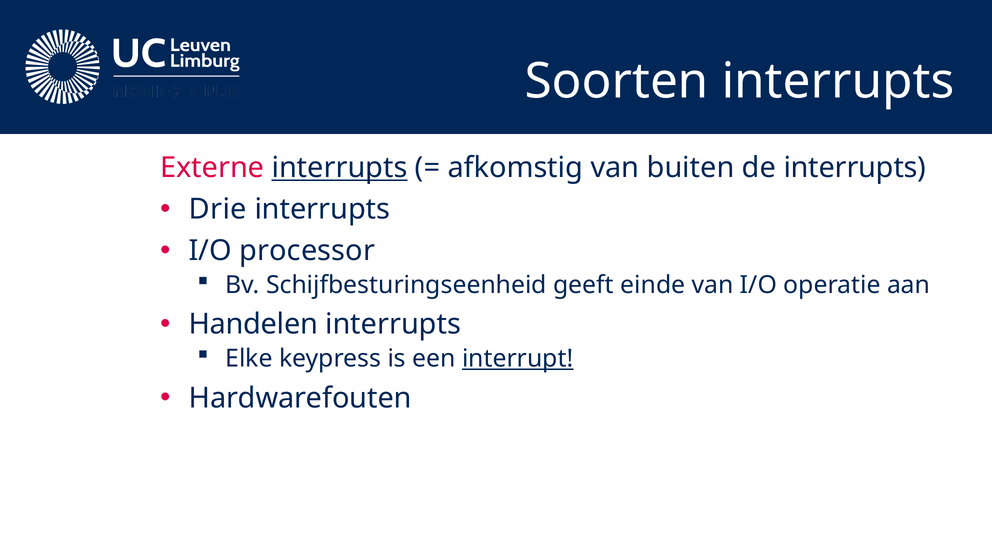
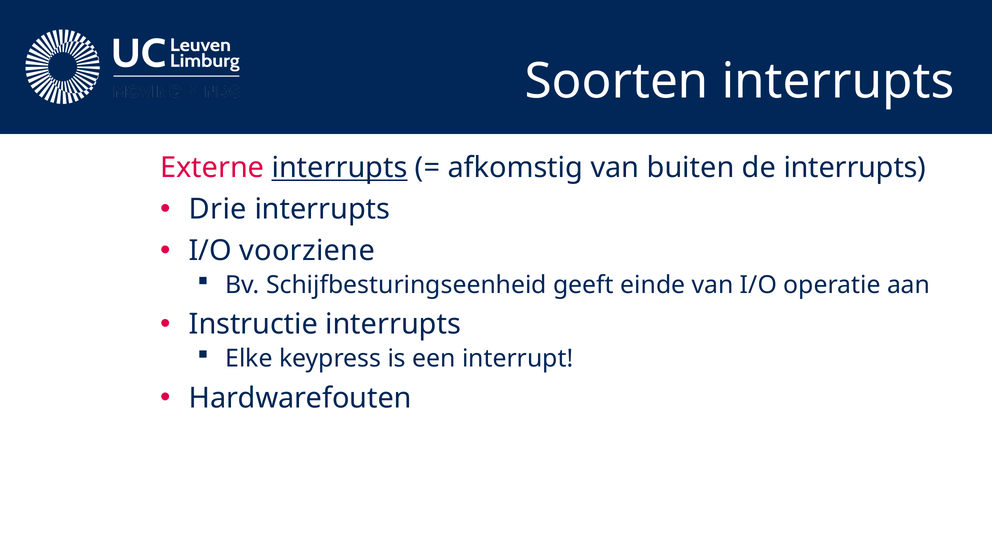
processor: processor -> voorziene (307, 251)
Handelen: Handelen -> Instructie (253, 324)
interrupt underline: present -> none (518, 359)
